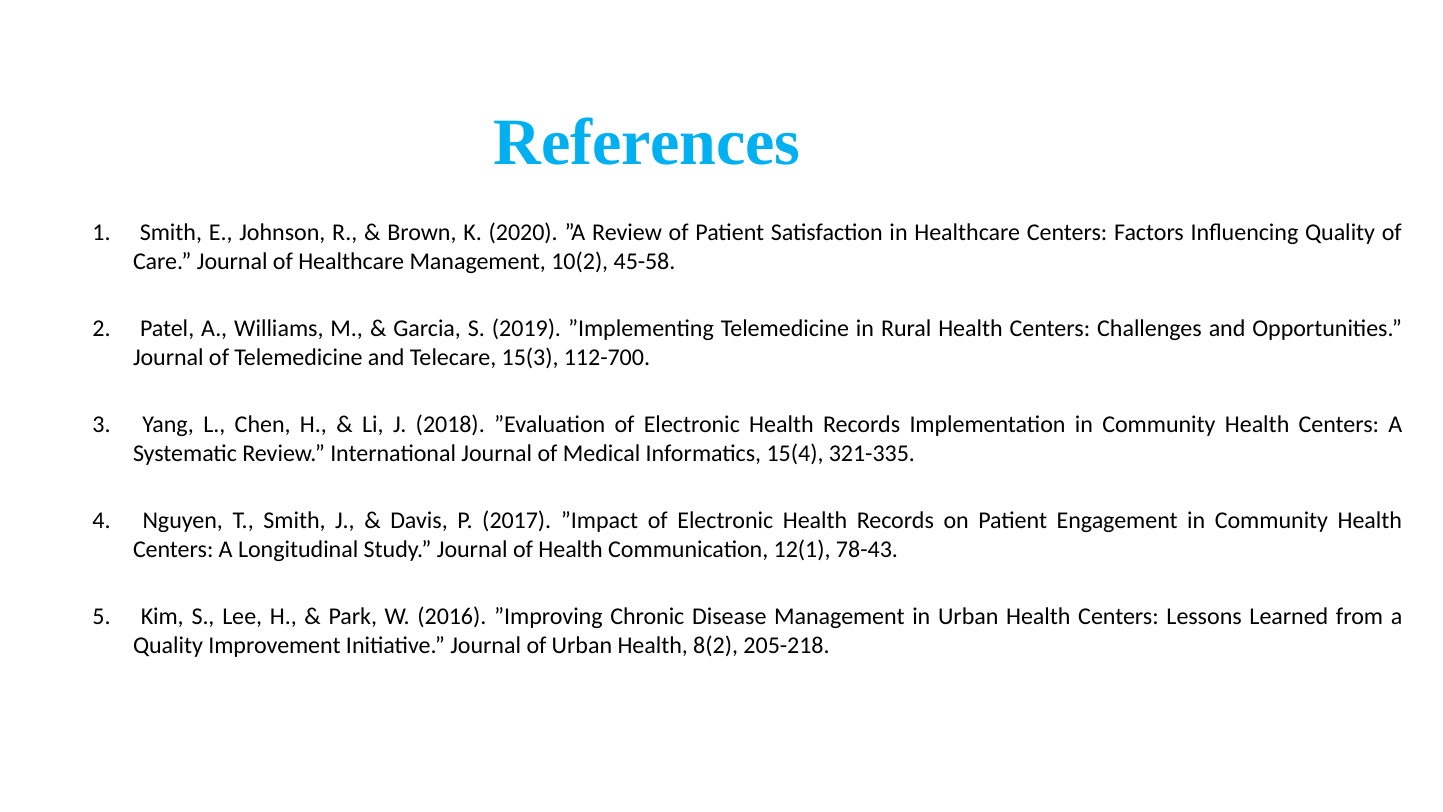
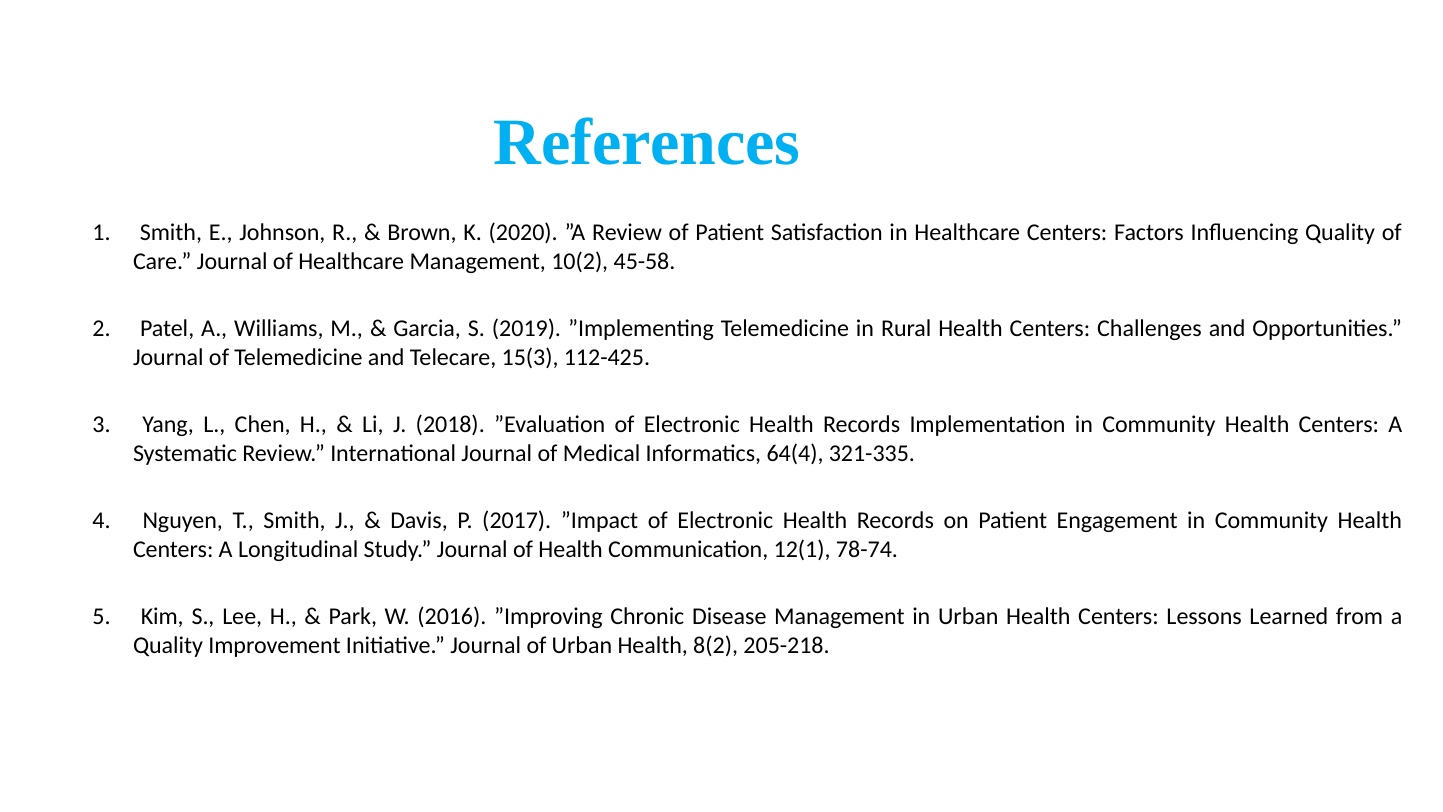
112-700: 112-700 -> 112-425 (607, 357)
15(4: 15(4 -> 64(4 (795, 453)
78-43: 78-43 -> 78-74 (867, 549)
